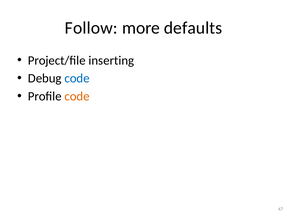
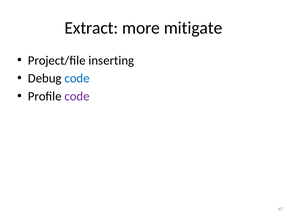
Follow: Follow -> Extract (91, 28)
defaults: defaults -> mitigate (193, 28)
code colour: orange -> purple (77, 96)
